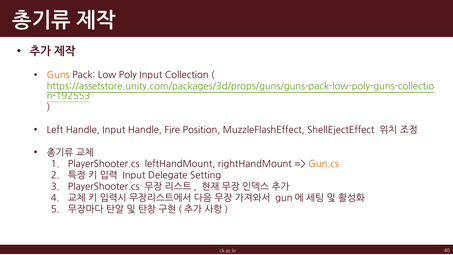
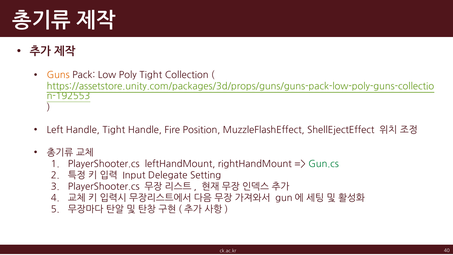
Poly Input: Input -> Tight (151, 75)
Handle Input: Input -> Tight (114, 130)
Gun.cs colour: orange -> green (324, 164)
